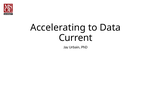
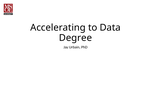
Current: Current -> Degree (75, 38)
